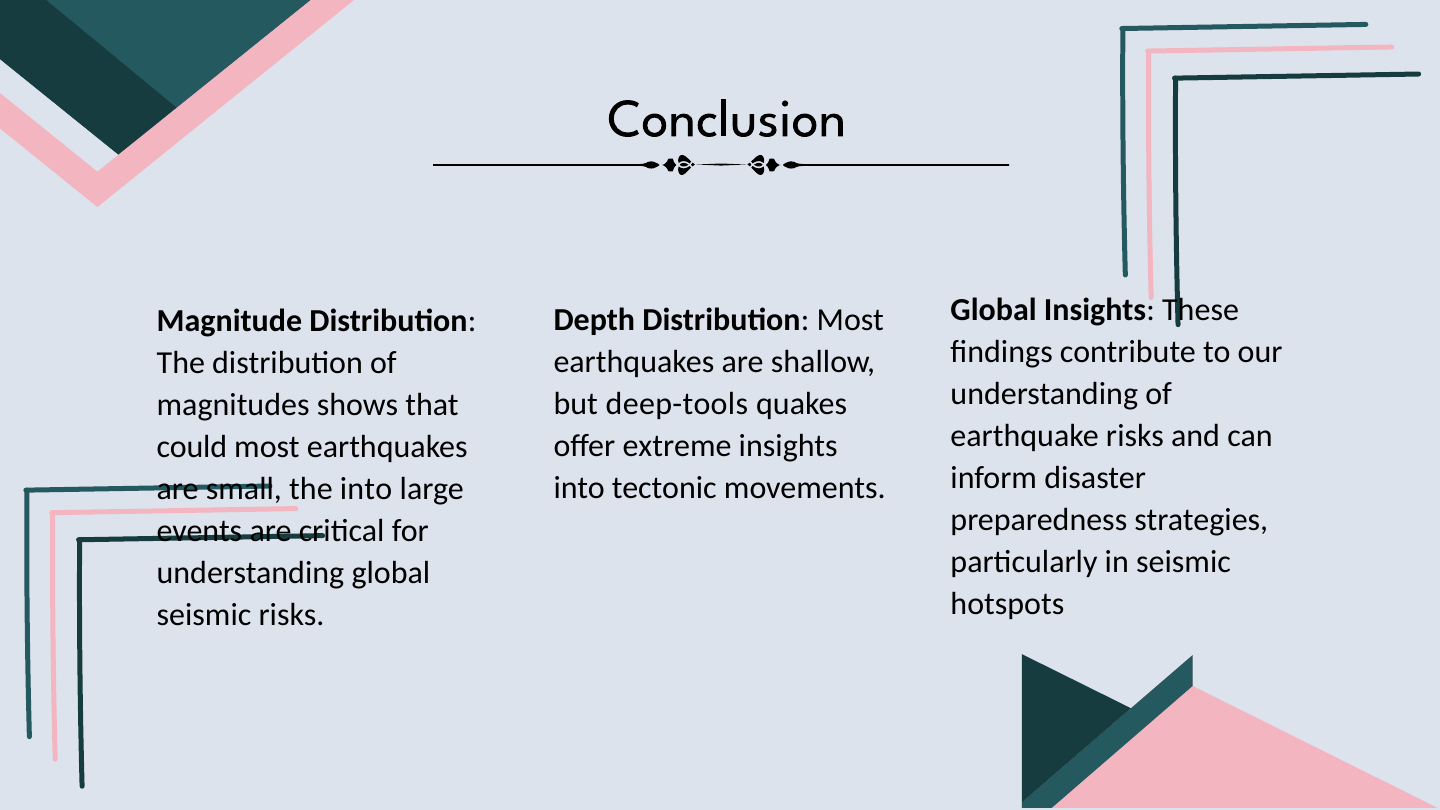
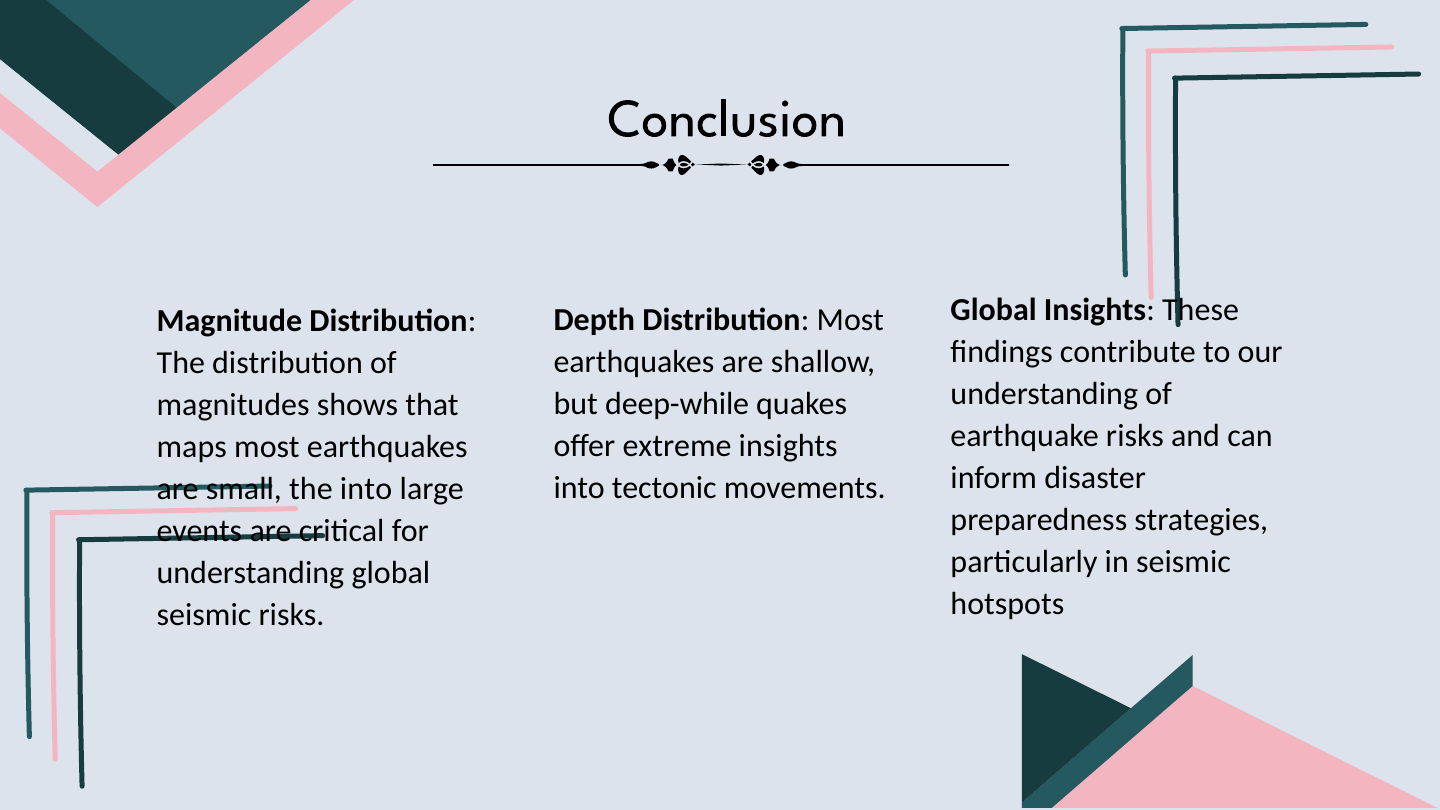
deep-tools: deep-tools -> deep-while (677, 404)
could: could -> maps (192, 447)
